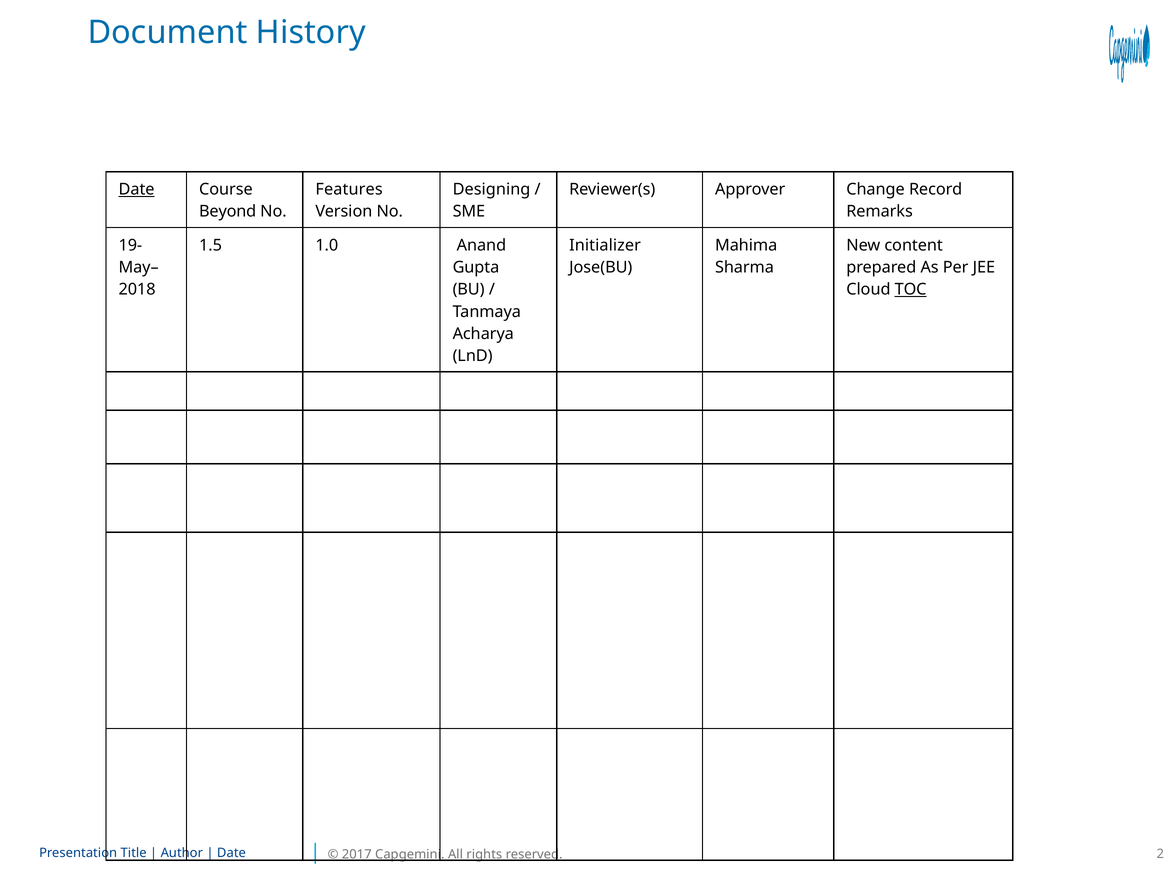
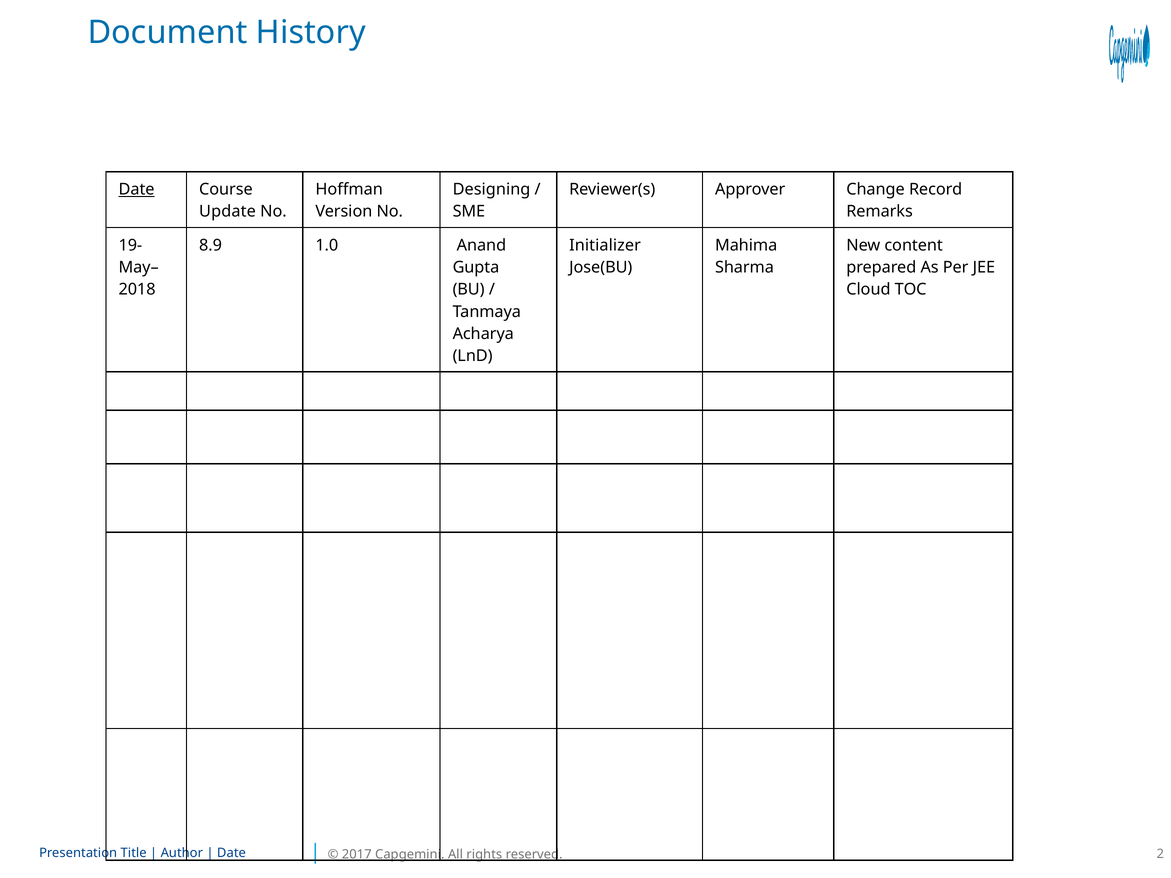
Features: Features -> Hoffman (349, 190)
Beyond: Beyond -> Update (228, 212)
1.5: 1.5 -> 8.9 (211, 245)
TOC underline: present -> none (911, 290)
